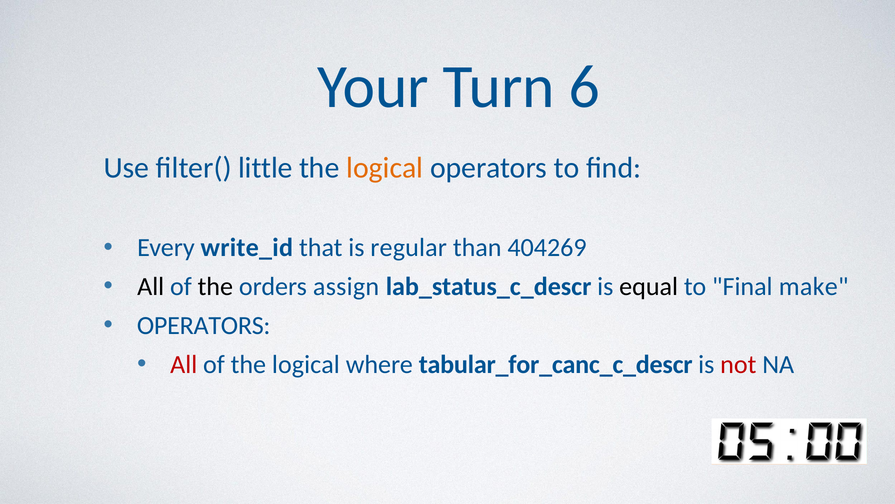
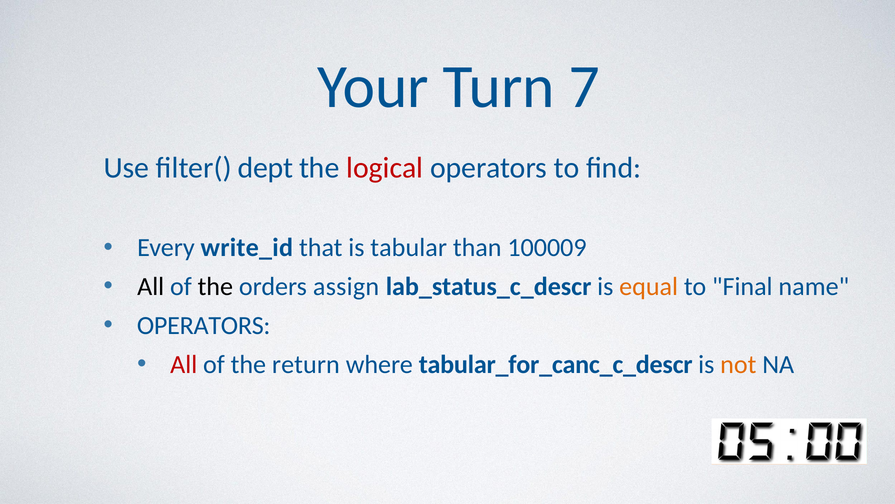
6: 6 -> 7 (584, 87)
little: little -> dept (265, 168)
logical colour: orange -> red (385, 168)
regular: regular -> tabular (409, 248)
404269: 404269 -> 100009 (547, 248)
equal colour: black -> orange (649, 286)
make: make -> name (814, 286)
of the logical: logical -> return (306, 364)
not colour: red -> orange (738, 364)
